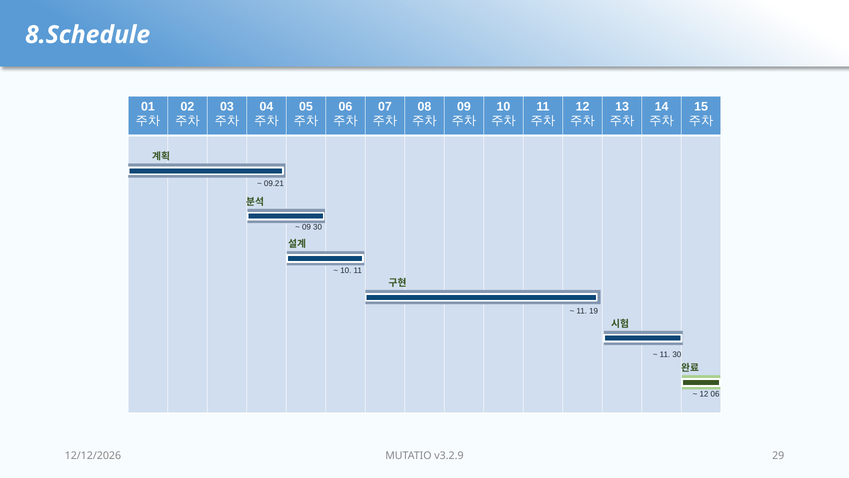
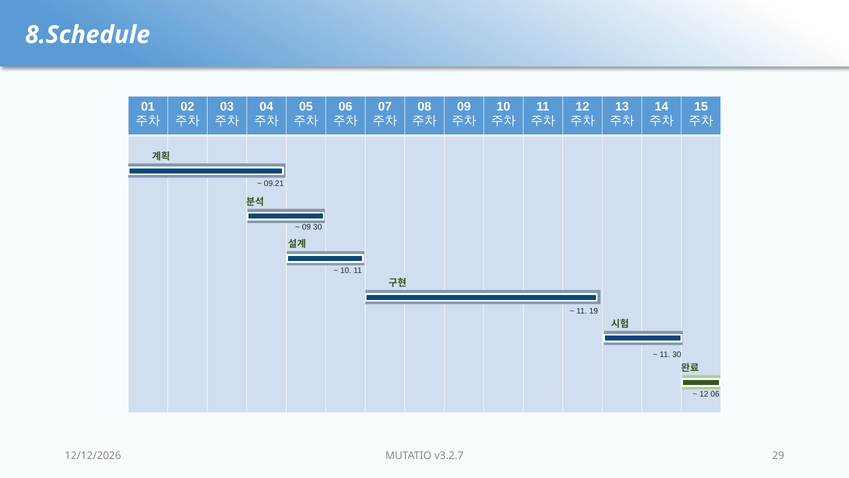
v3.2.9: v3.2.9 -> v3.2.7 (449, 455)
